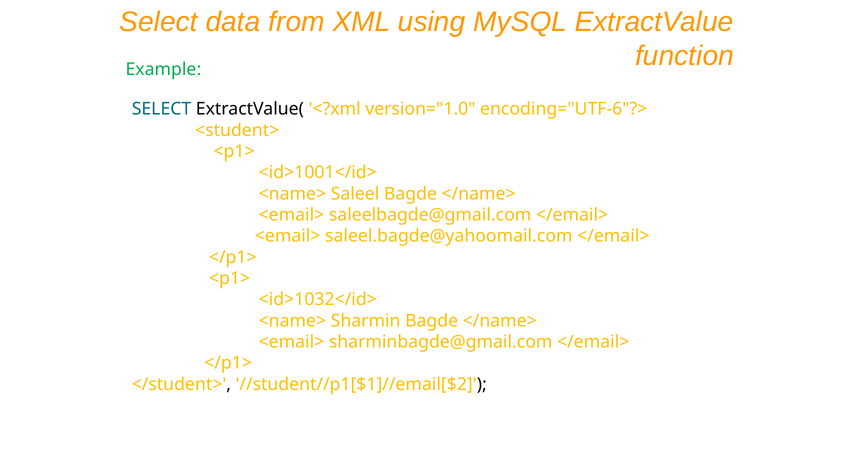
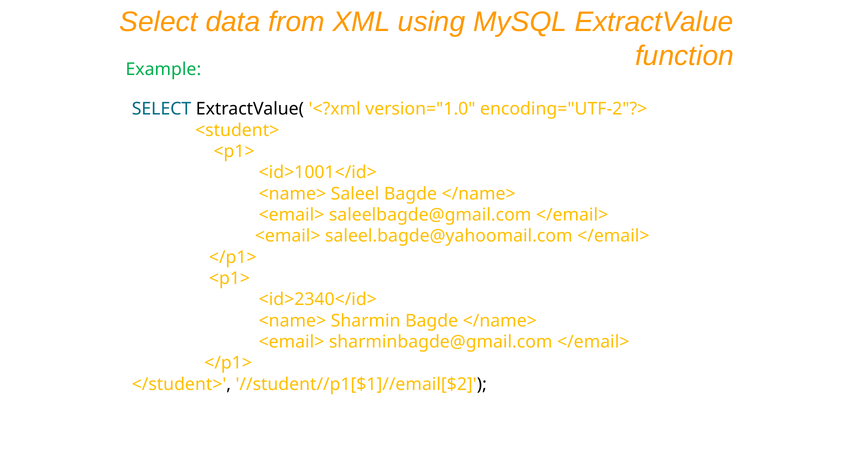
encoding="UTF-6"?>: encoding="UTF-6"?> -> encoding="UTF-2"?> (564, 109)
<id>1032</id>: <id>1032</id> -> <id>2340</id> (318, 300)
